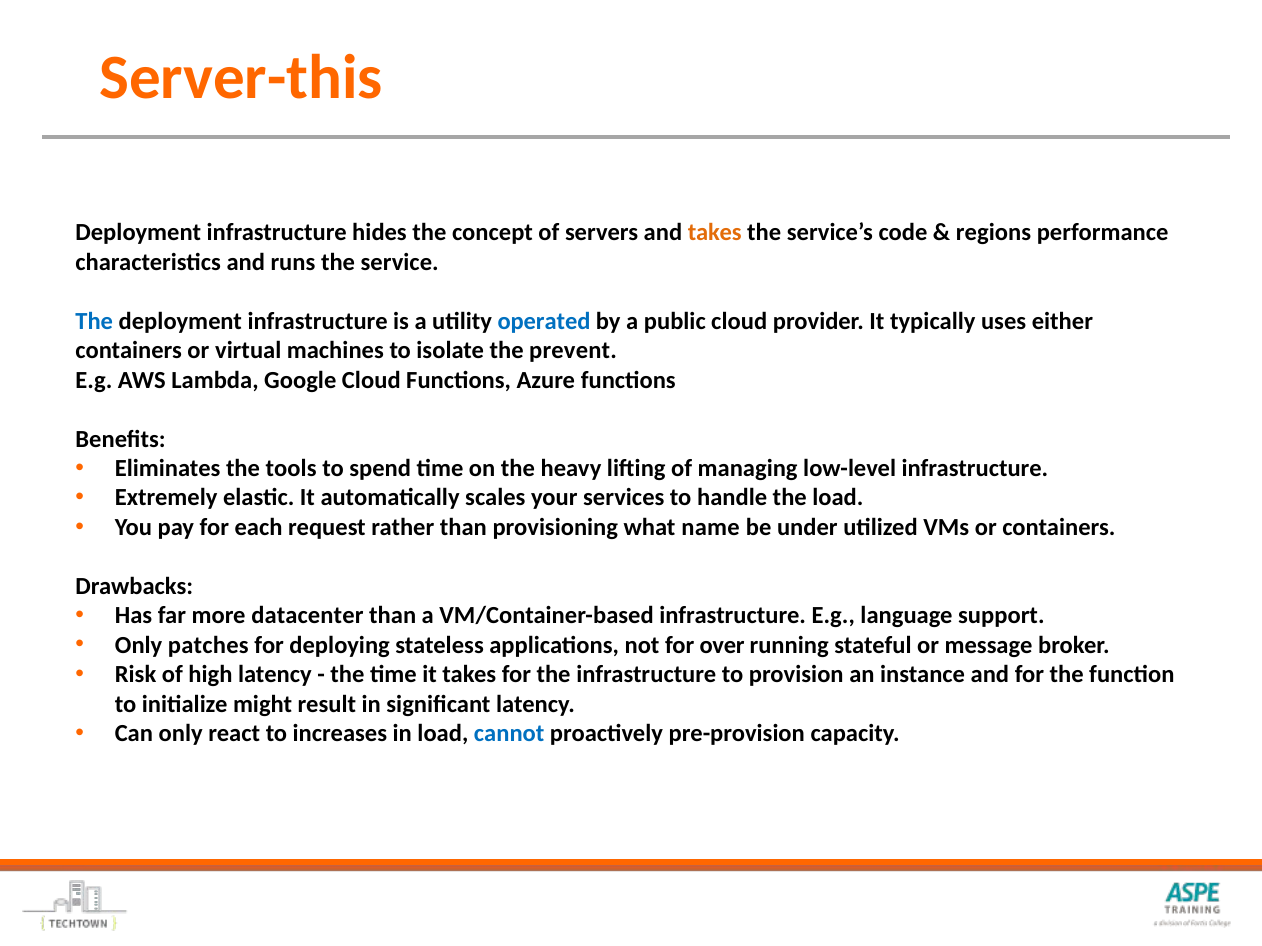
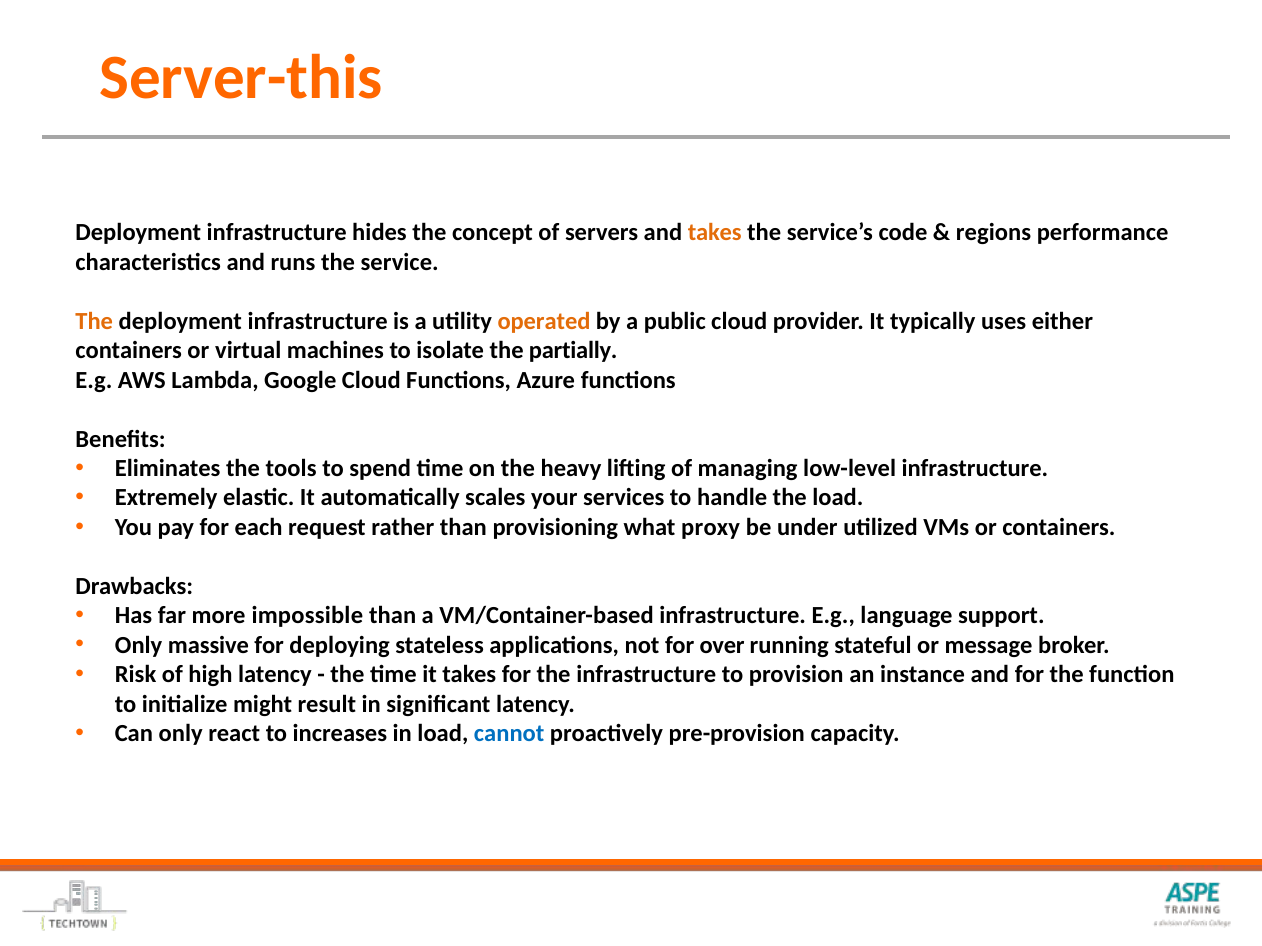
The colour: blue -> orange (94, 321)
operated colour: blue -> orange (544, 321)
prevent: prevent -> partially (573, 351)
name: name -> proxy (711, 528)
datacenter: datacenter -> impossible (307, 616)
patches: patches -> massive (208, 645)
